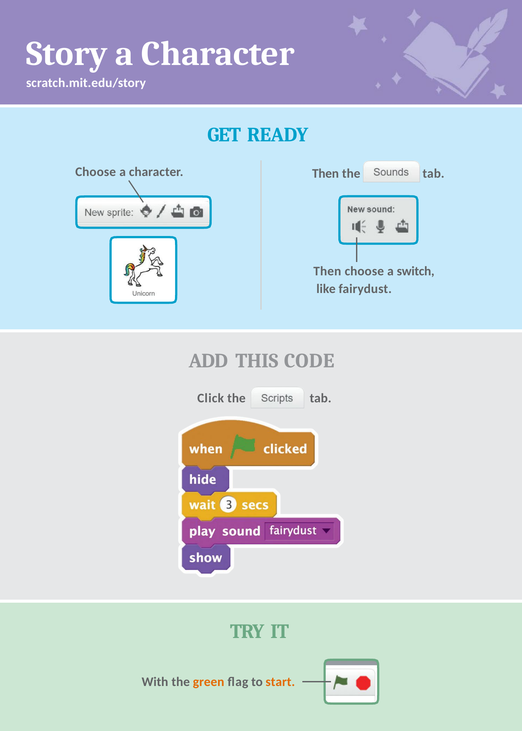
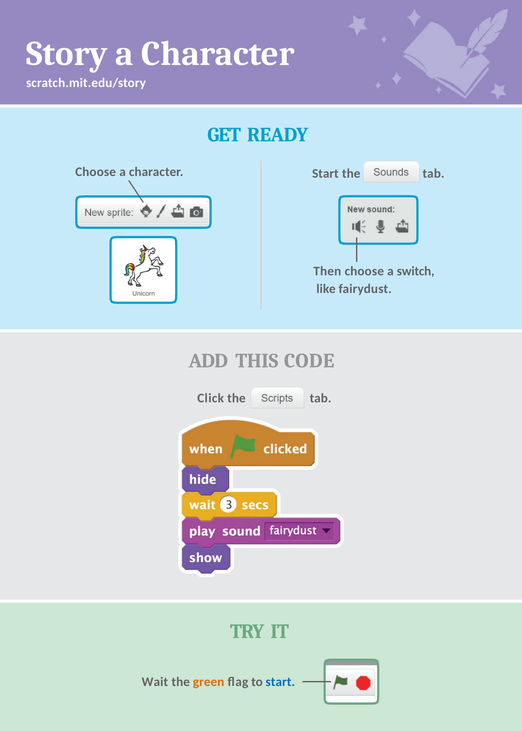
Then: Then -> Start (325, 174)
With: With -> Wait (155, 682)
start colour: orange -> blue (280, 682)
